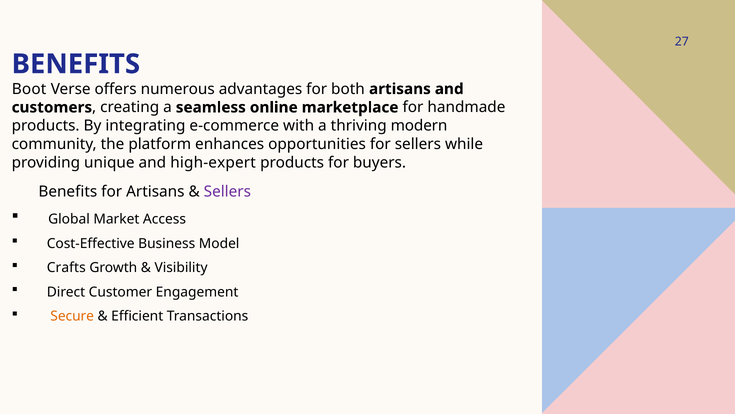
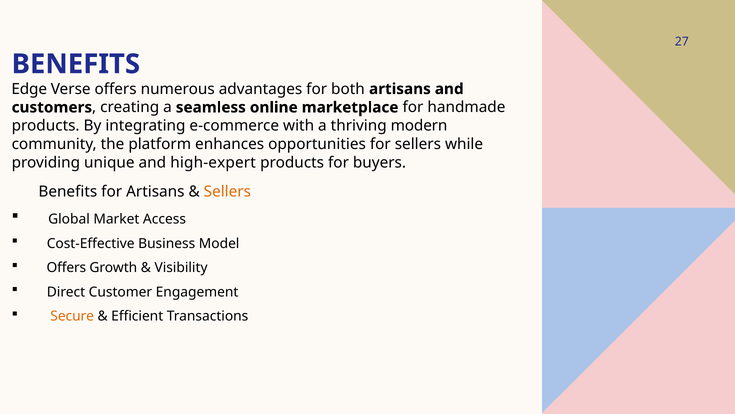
Boot: Boot -> Edge (29, 89)
Sellers colour: purple -> orange (227, 192)
Crafts: Crafts -> Offers (66, 267)
